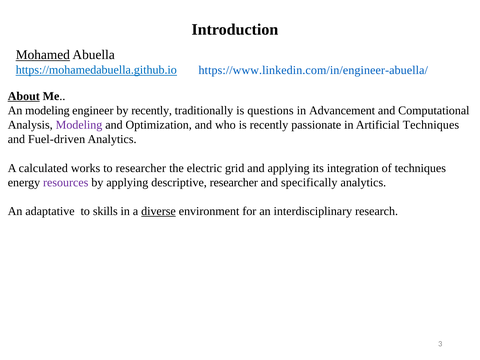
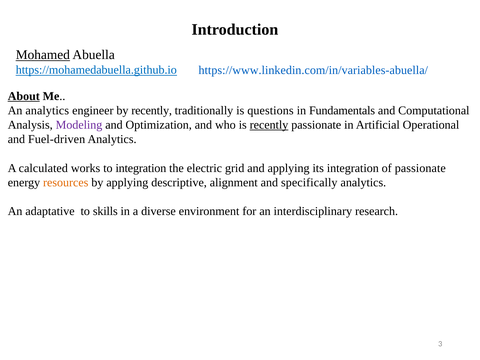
https://www.linkedin.com/in/engineer-abuella/: https://www.linkedin.com/in/engineer-abuella/ -> https://www.linkedin.com/in/variables-abuella/ (313, 70)
An modeling: modeling -> analytics (47, 110)
Advancement: Advancement -> Fundamentals (342, 110)
recently underline: none -> present (269, 125)
Artificial Techniques: Techniques -> Operational (431, 125)
to researcher: researcher -> integration (141, 168)
of techniques: techniques -> passionate (420, 168)
resources colour: purple -> orange (66, 182)
descriptive researcher: researcher -> alignment (234, 182)
diverse underline: present -> none (158, 211)
